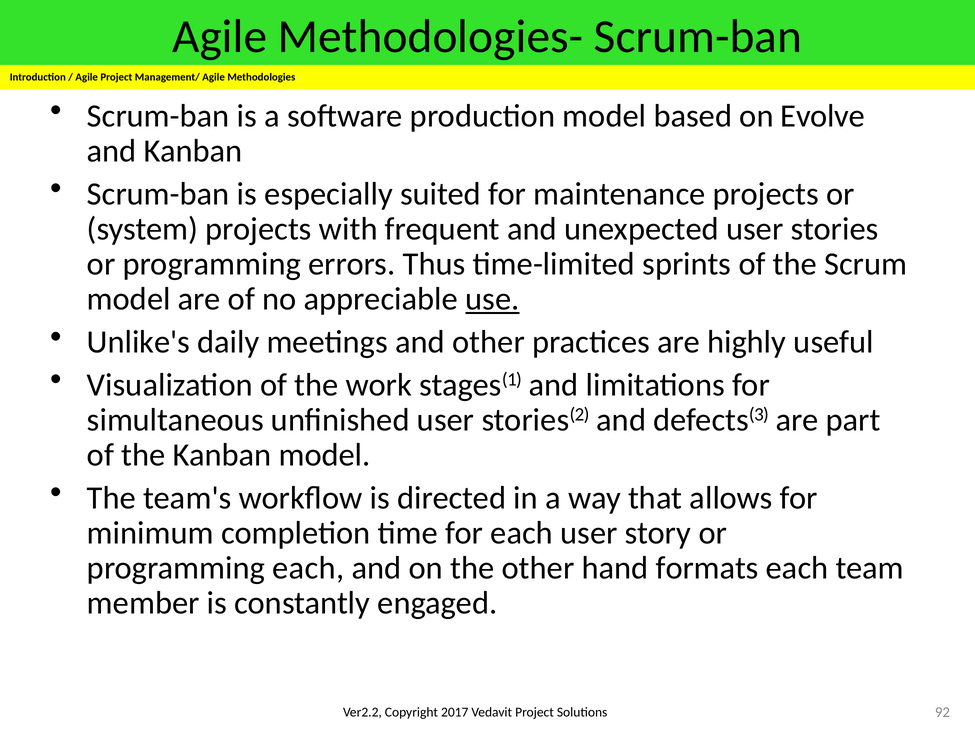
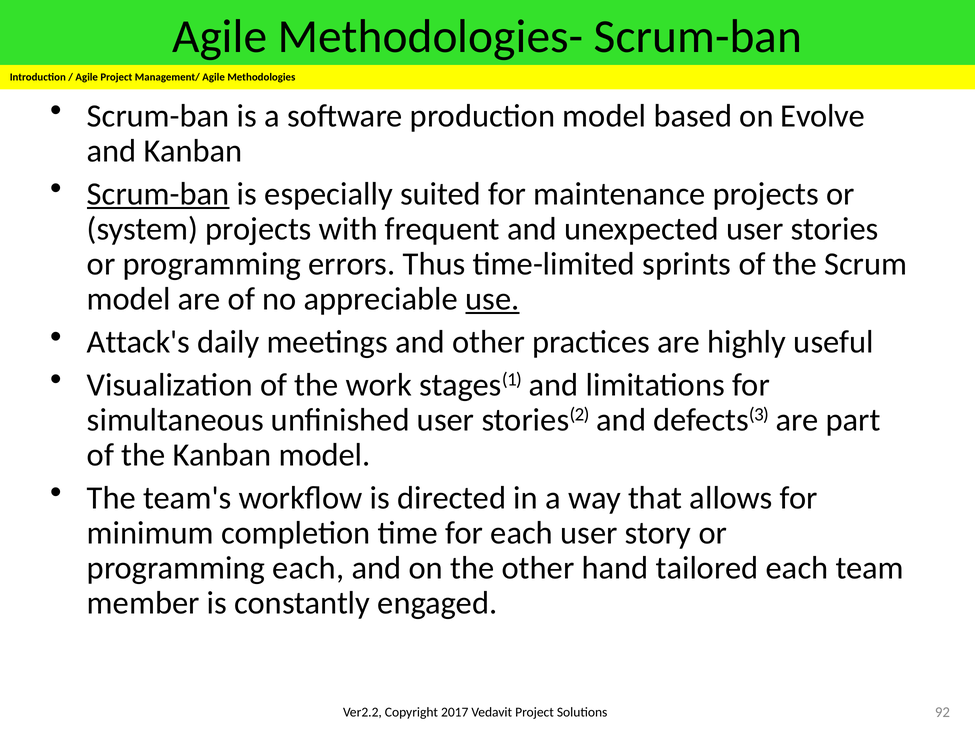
Scrum-ban underline: none -> present (158, 194)
Unlike's: Unlike's -> Attack's (138, 342)
formats: formats -> tailored (707, 568)
